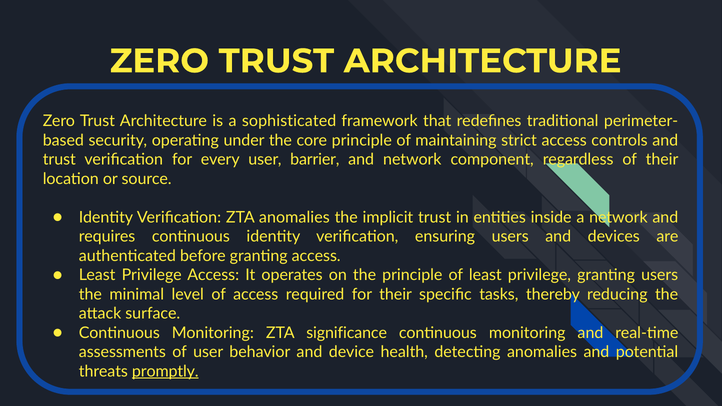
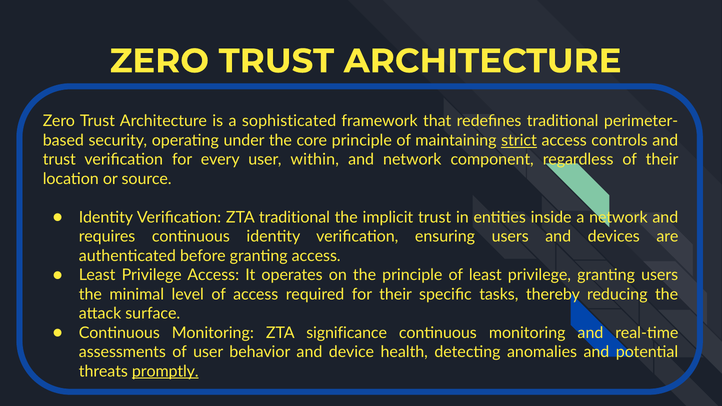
strict underline: none -> present (519, 140)
barrier: barrier -> within (315, 160)
ZTA anomalies: anomalies -> traditional (294, 217)
